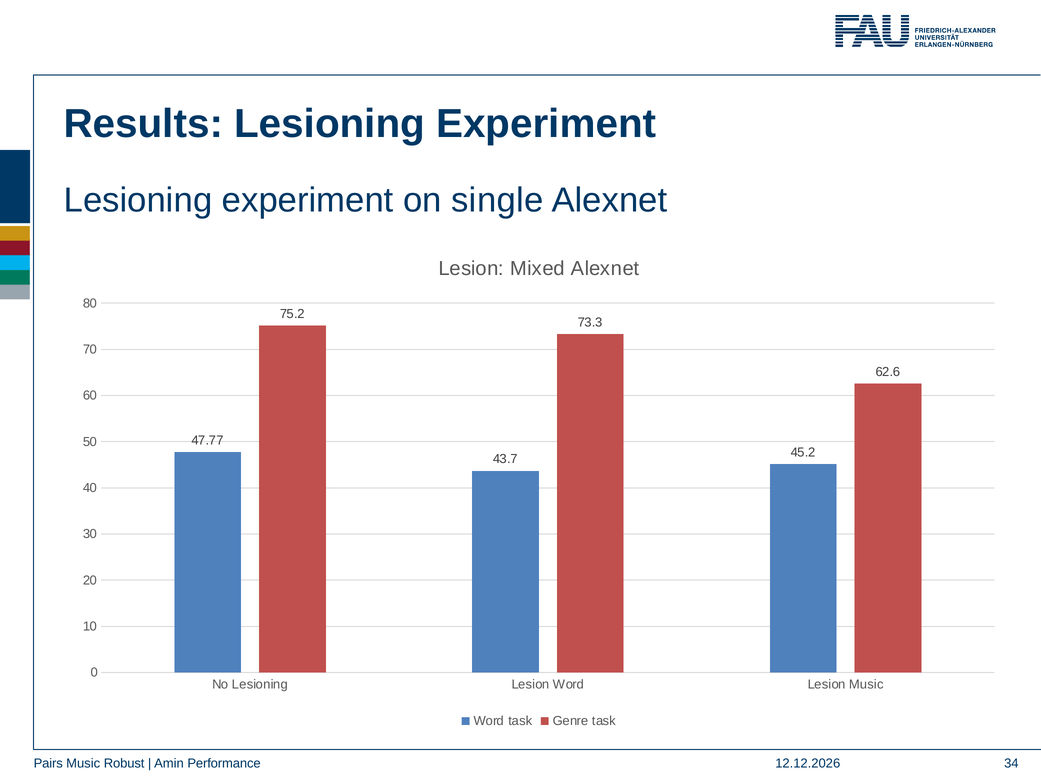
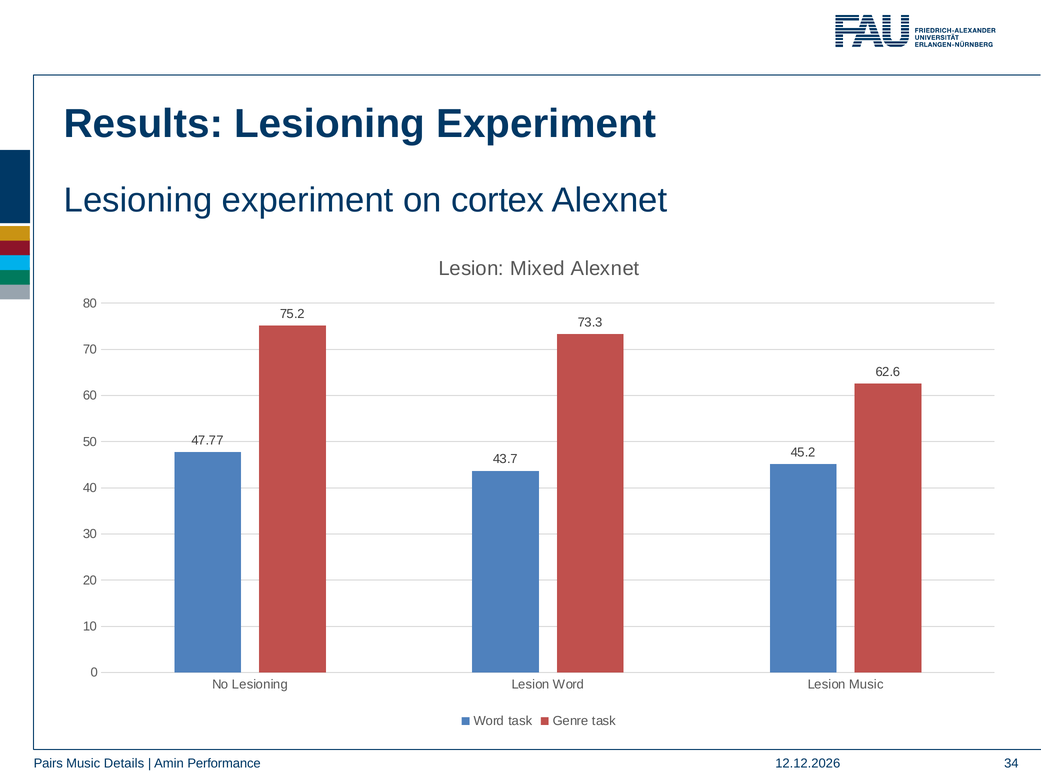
single: single -> cortex (498, 200)
Robust: Robust -> Details (124, 763)
